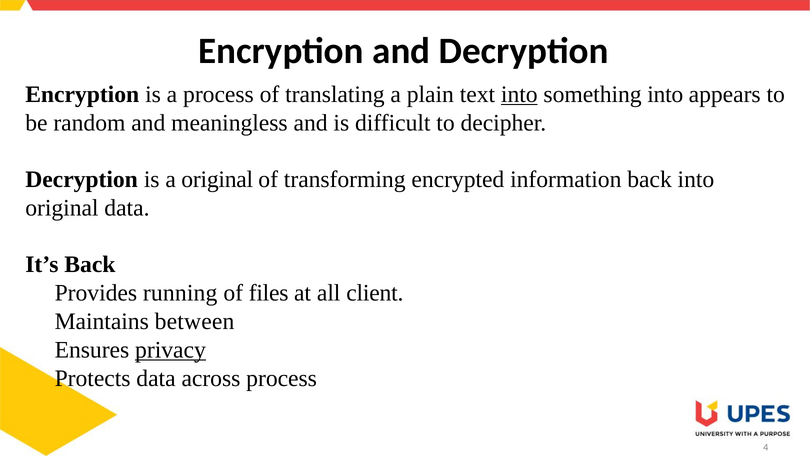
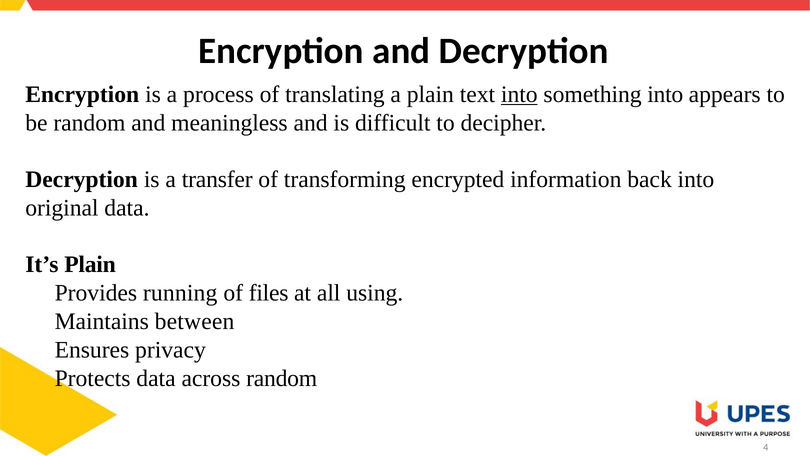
a original: original -> transfer (217, 179)
It’s Back: Back -> Plain (90, 264)
client: client -> using (375, 293)
privacy underline: present -> none (170, 350)
across process: process -> random (282, 378)
